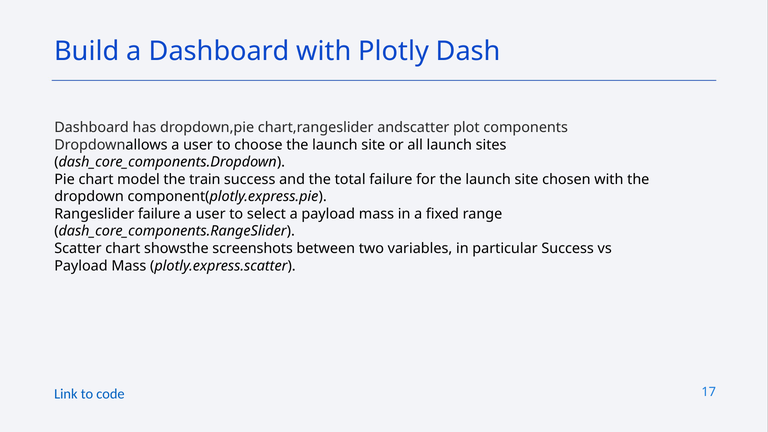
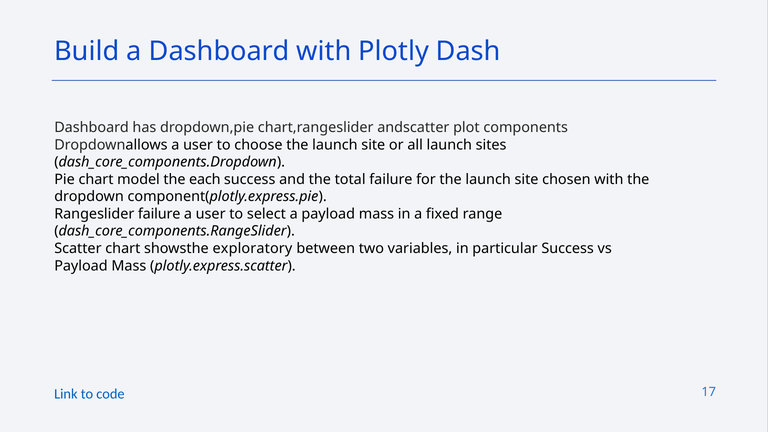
train: train -> each (205, 179)
screenshots: screenshots -> exploratory (252, 248)
